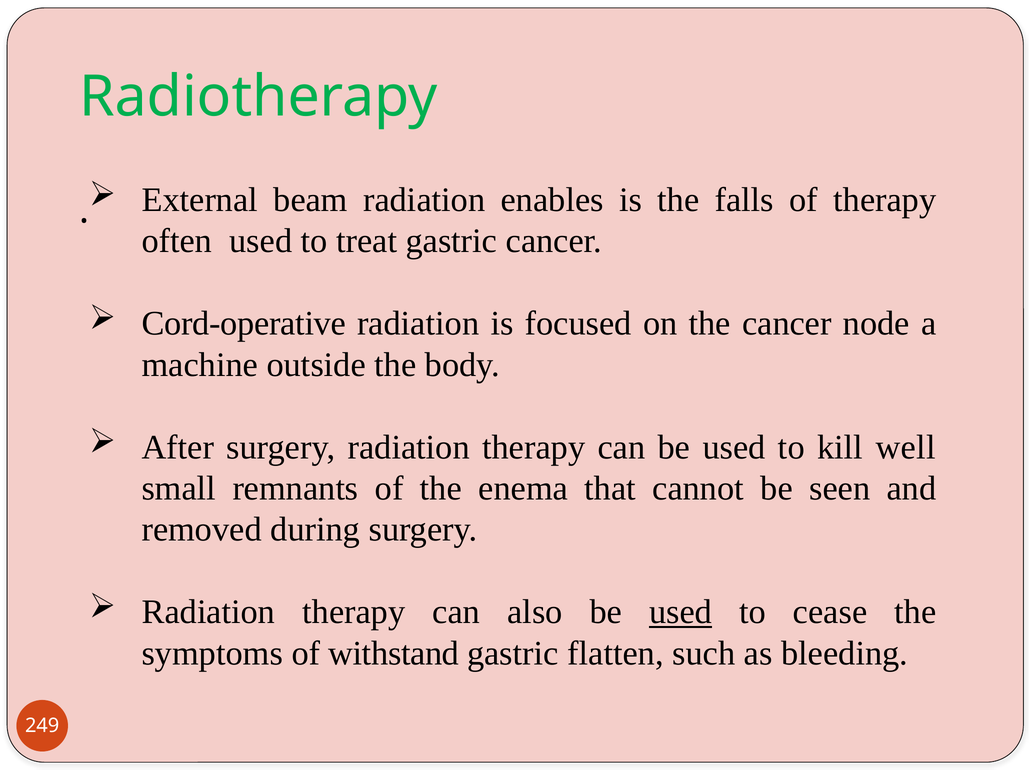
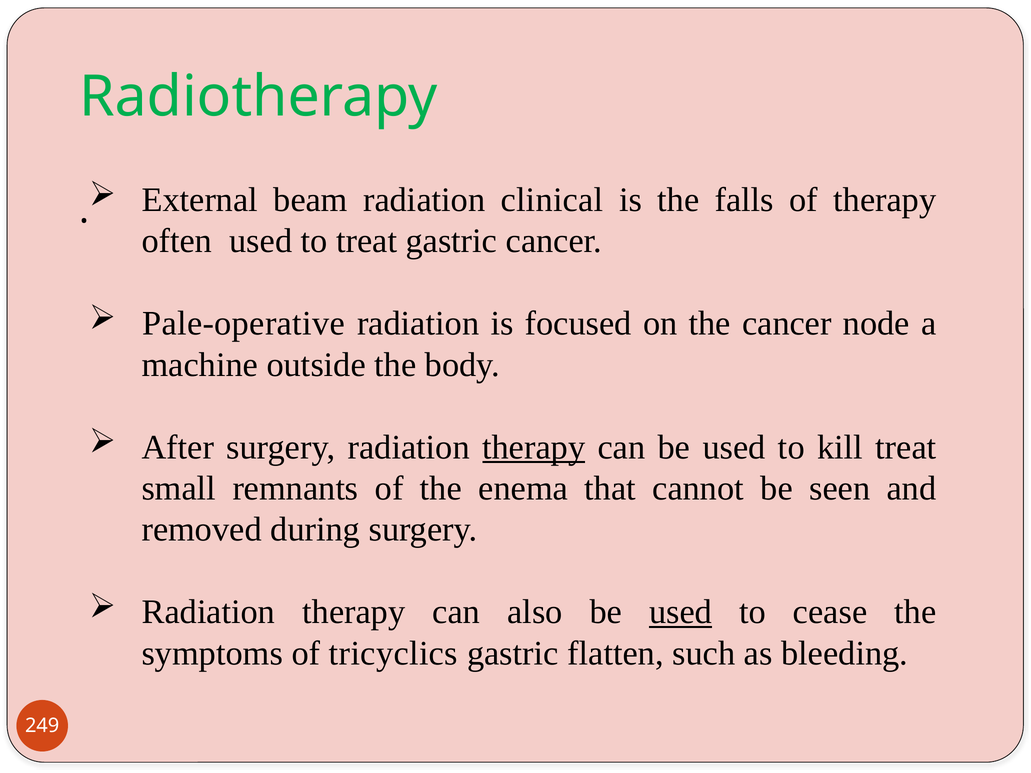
enables: enables -> clinical (552, 200)
Cord-operative: Cord-operative -> Pale-operative (243, 324)
therapy underline: none -> present (534, 447)
kill well: well -> treat (906, 447)
withstand: withstand -> tricyclics (393, 654)
